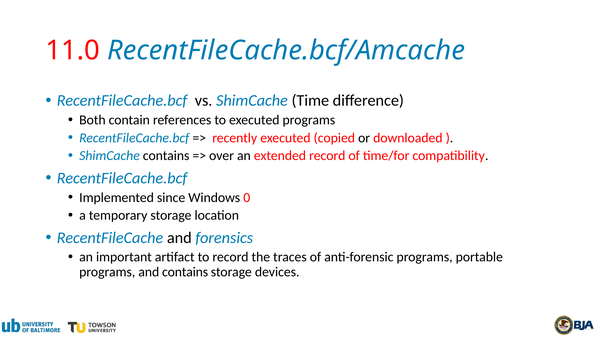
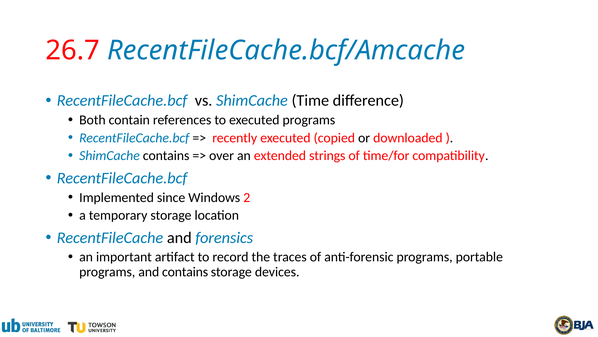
11.0: 11.0 -> 26.7 (73, 50)
extended record: record -> strings (327, 155)
0: 0 -> 2 (247, 197)
